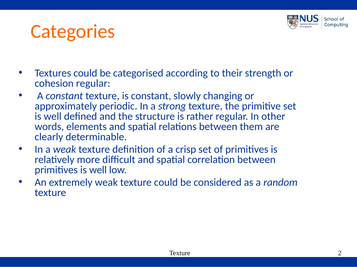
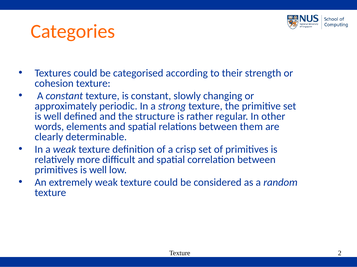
cohesion regular: regular -> texture (93, 83)
